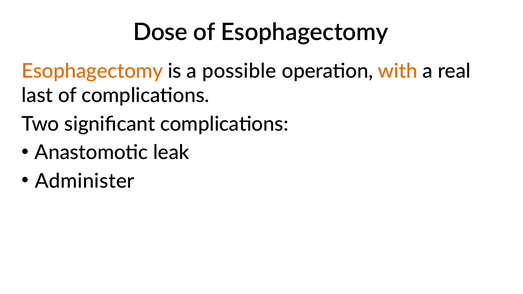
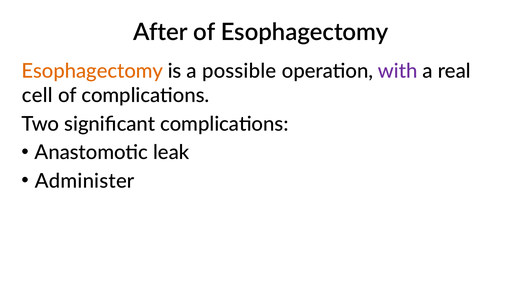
Dose: Dose -> After (160, 32)
with colour: orange -> purple (398, 71)
last: last -> cell (37, 96)
